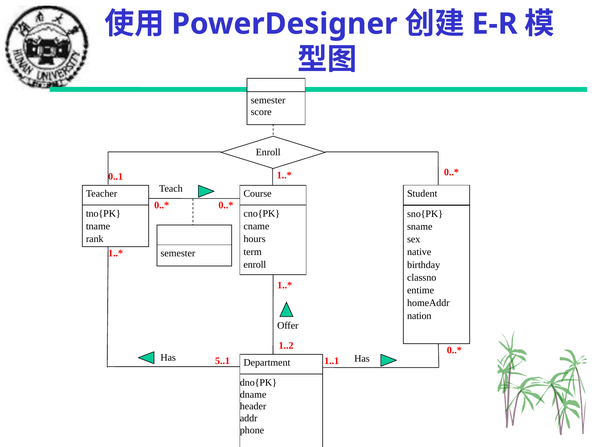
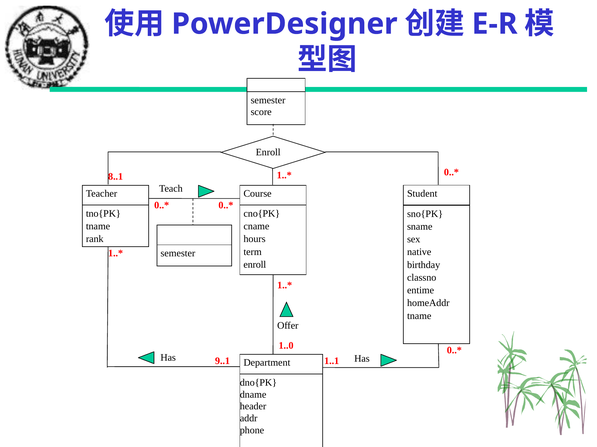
0..1: 0..1 -> 8..1 (116, 177)
nation: nation -> tname (419, 316)
1..2: 1..2 -> 1..0 (286, 346)
5..1: 5..1 -> 9..1 (223, 361)
